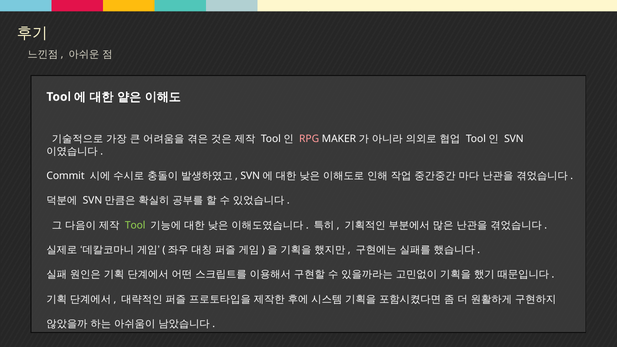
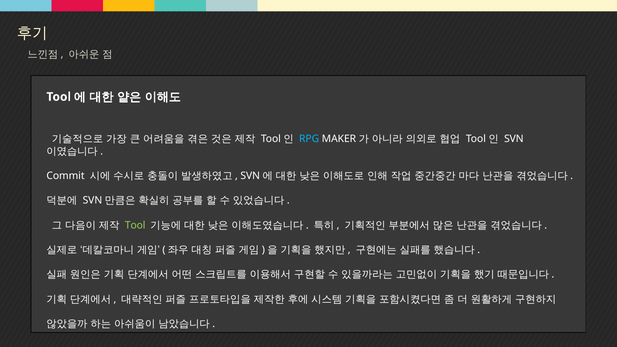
RPG colour: pink -> light blue (309, 139)
